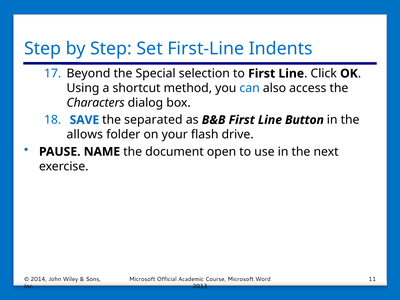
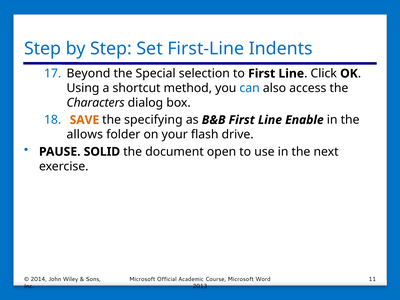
SAVE colour: blue -> orange (84, 120)
separated: separated -> specifying (153, 120)
Button: Button -> Enable (304, 120)
NAME: NAME -> SOLID (102, 152)
